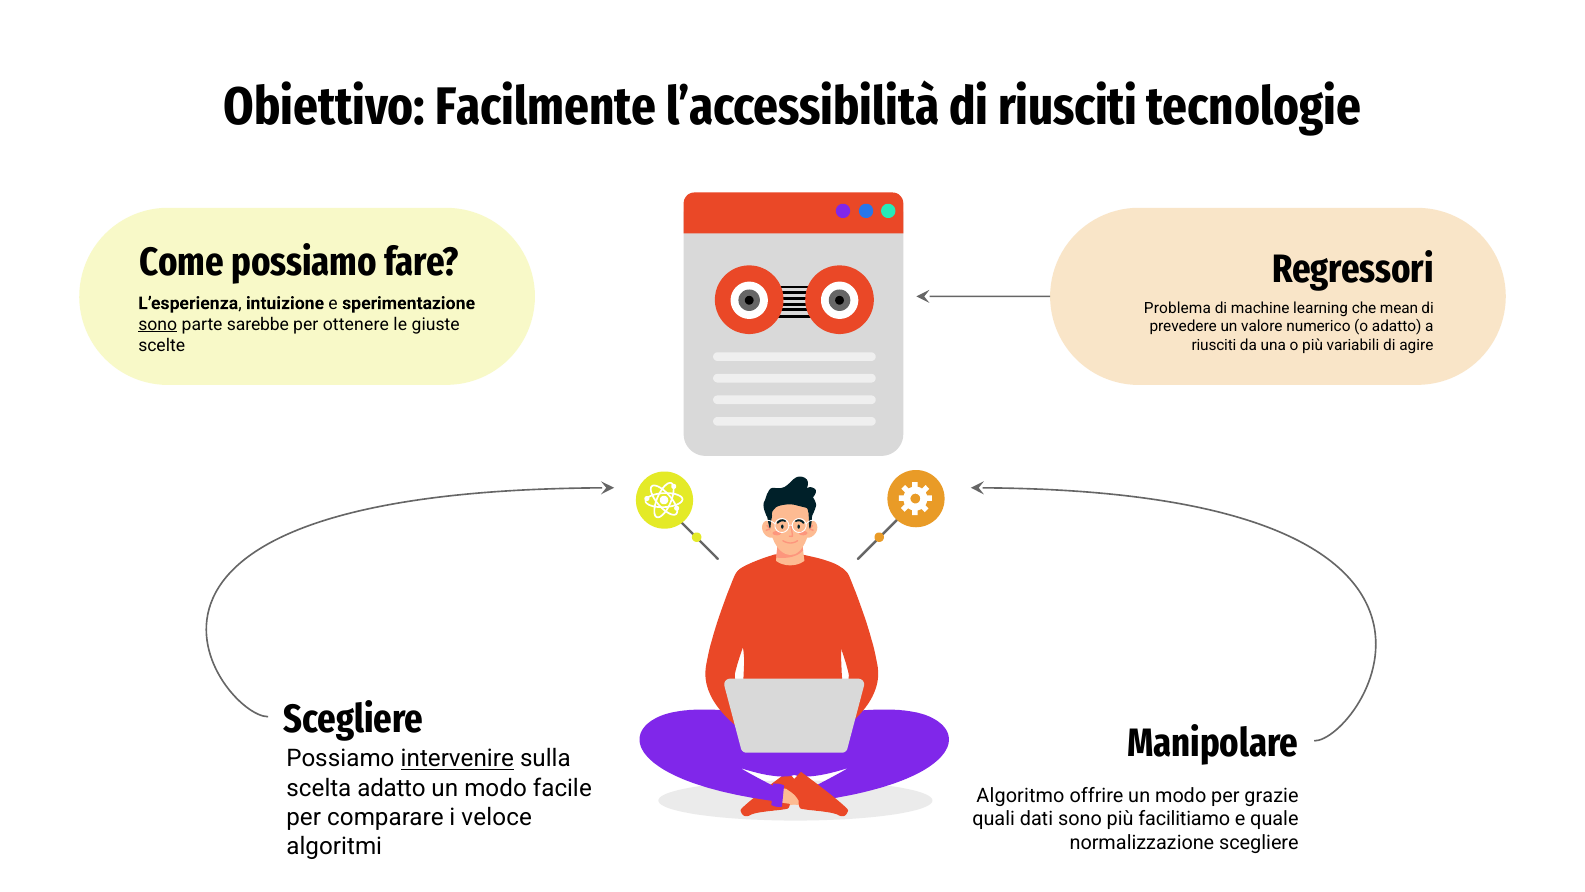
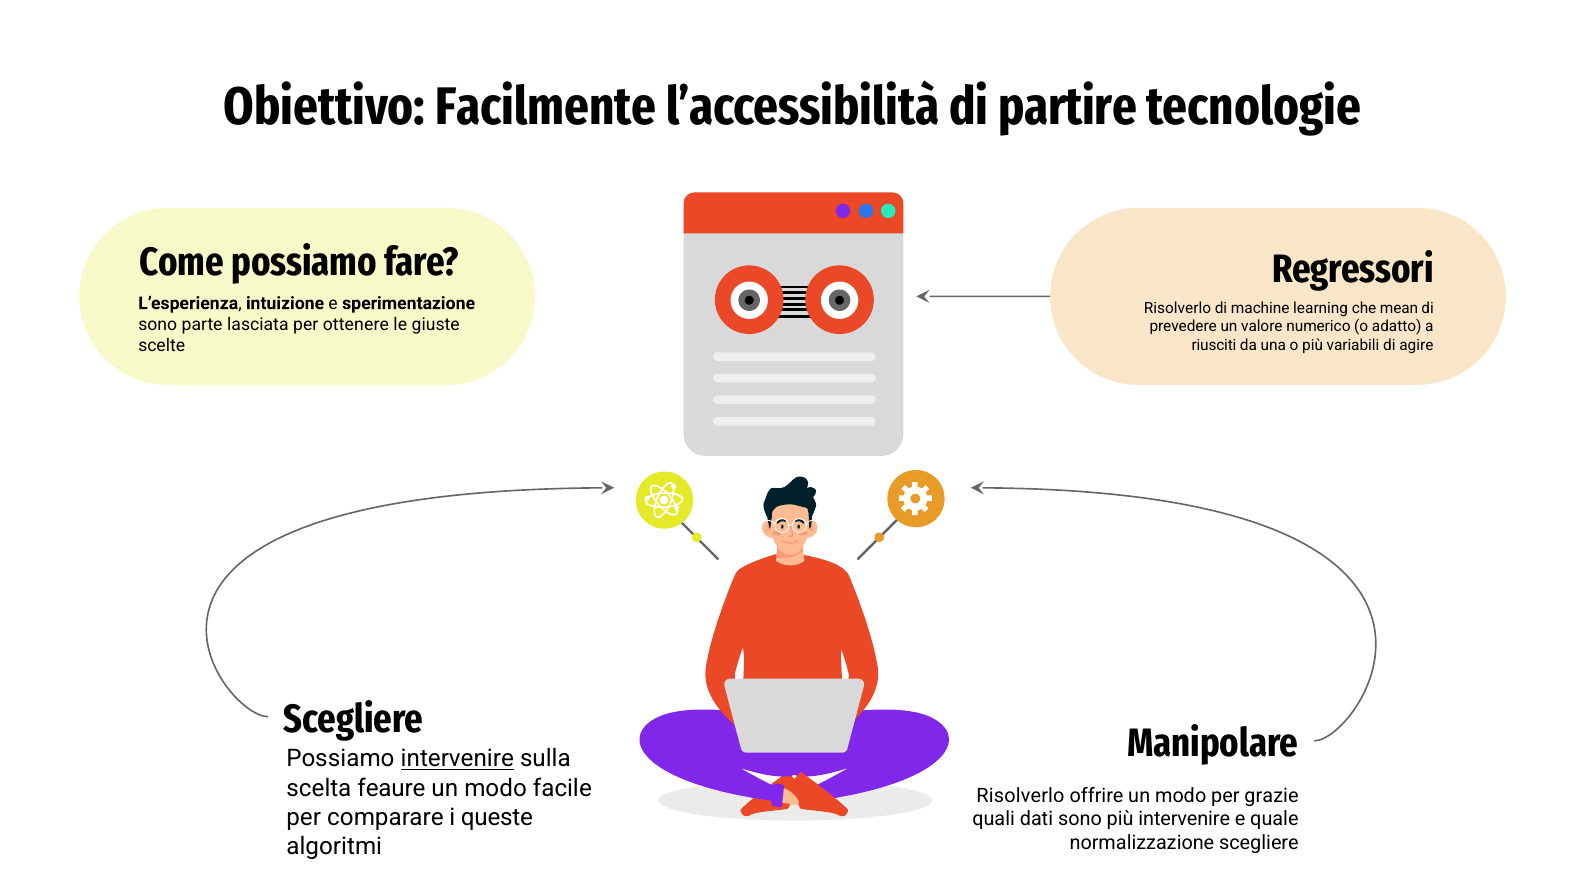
di riusciti: riusciti -> partire (1068, 107)
Problema: Problema -> Risolverlo (1178, 308)
sono underline: present -> none (158, 324)
sarebbe: sarebbe -> lasciata (258, 324)
scelta adatto: adatto -> feaure (392, 788)
Algoritmo: Algoritmo -> Risolverlo (1020, 795)
veloce: veloce -> queste (497, 817)
più facilitiamo: facilitiamo -> intervenire (1184, 819)
